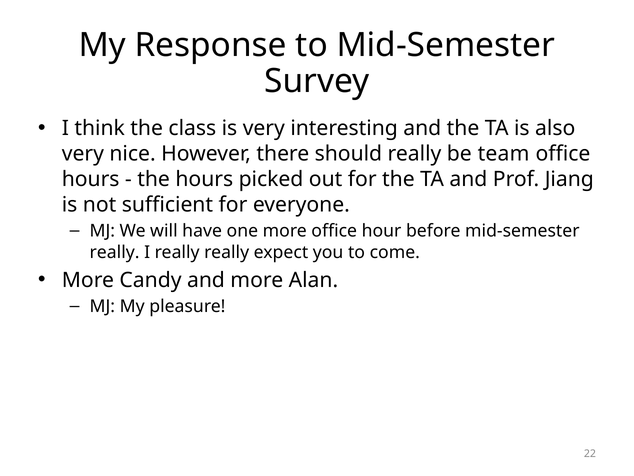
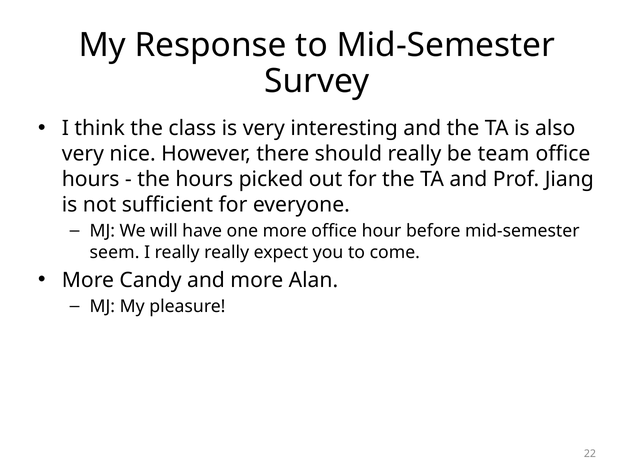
really: really -> seem (115, 252)
